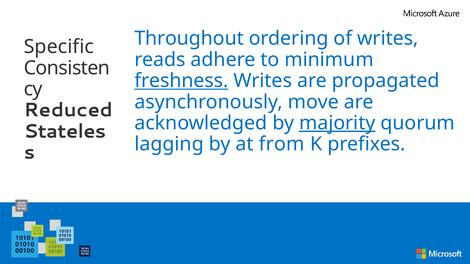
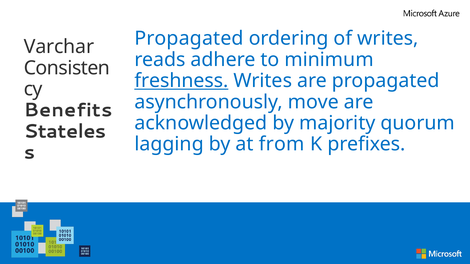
Throughout: Throughout -> Propagated (189, 39)
Specific: Specific -> Varchar (59, 47)
Reduced: Reduced -> Benefits (68, 110)
majority underline: present -> none (337, 123)
